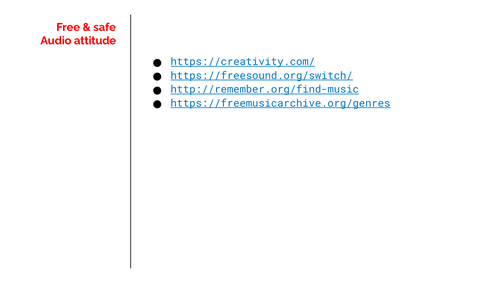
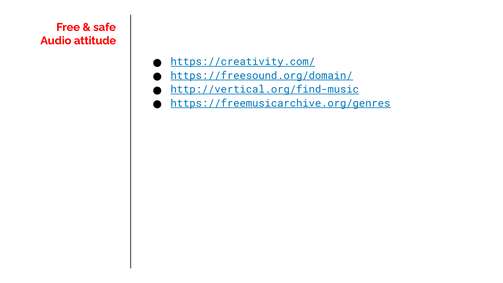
https://freesound.org/switch/: https://freesound.org/switch/ -> https://freesound.org/domain/ (262, 76)
http://remember.org/find-music: http://remember.org/find-music -> http://vertical.org/find-music (265, 89)
